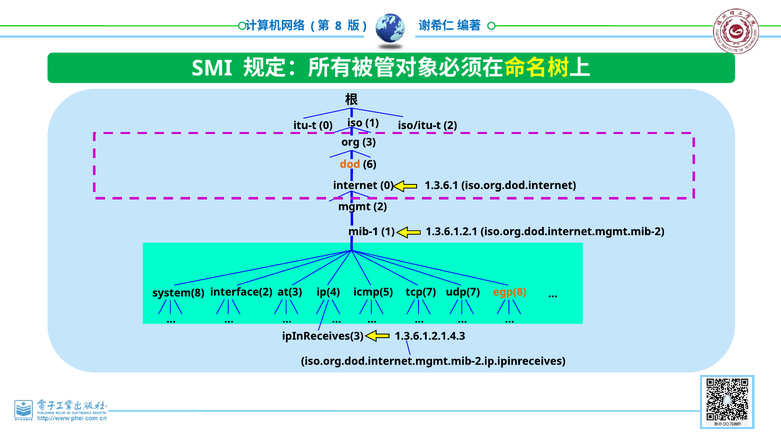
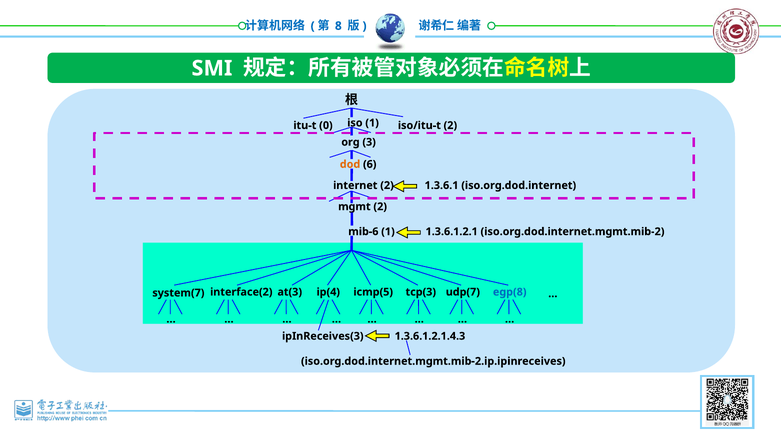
internet 0: 0 -> 2 (387, 185)
mib-1: mib-1 -> mib-6 (363, 231)
system(8: system(8 -> system(7 (178, 292)
tcp(7: tcp(7 -> tcp(3 (421, 292)
egp(8 colour: orange -> blue (510, 292)
